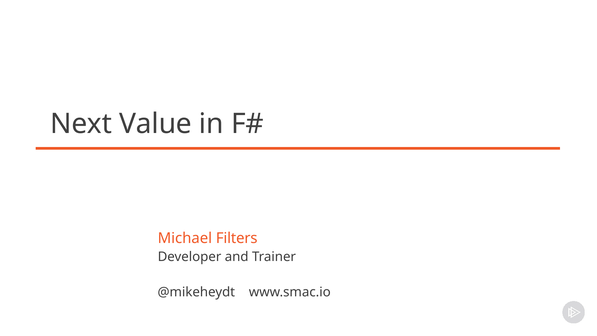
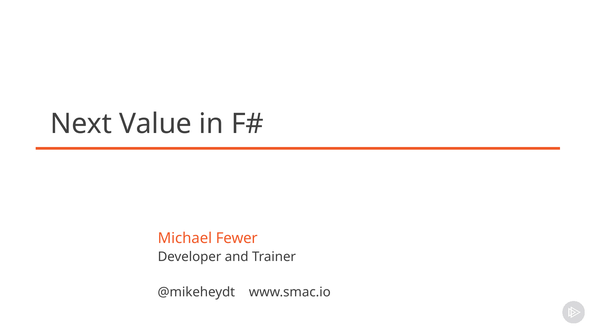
Filters: Filters -> Fewer (237, 238)
